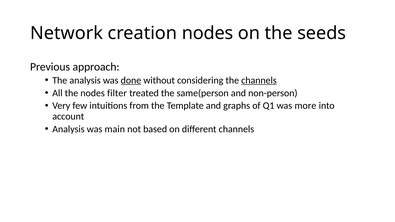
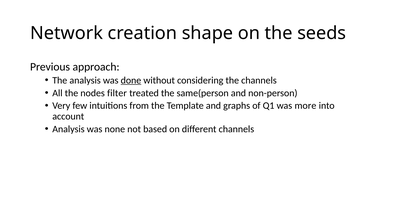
creation nodes: nodes -> shape (207, 33)
channels underline: present -> none (259, 80)
main: main -> none (115, 129)
